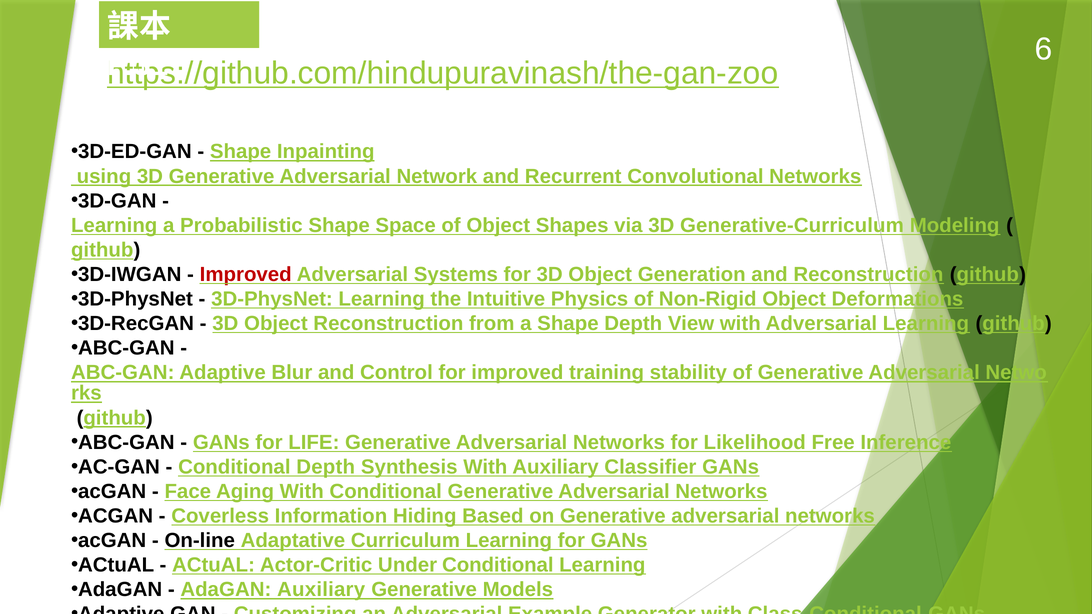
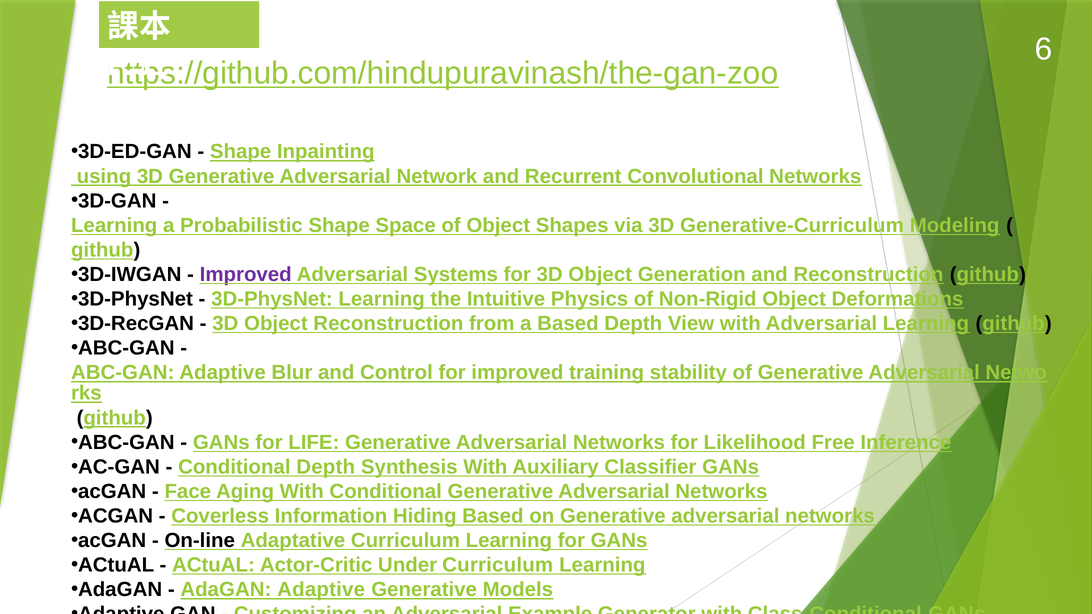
Improved colour: red -> purple (246, 275)
a Shape: Shape -> Based (568, 324)
Under Conditional: Conditional -> Curriculum (498, 565)
AdaGAN Auxiliary: Auxiliary -> Adaptive (321, 590)
